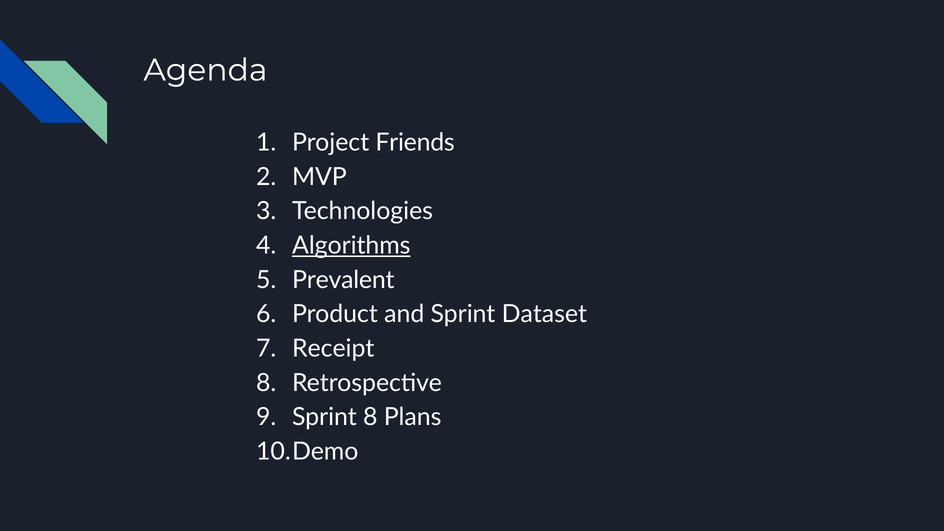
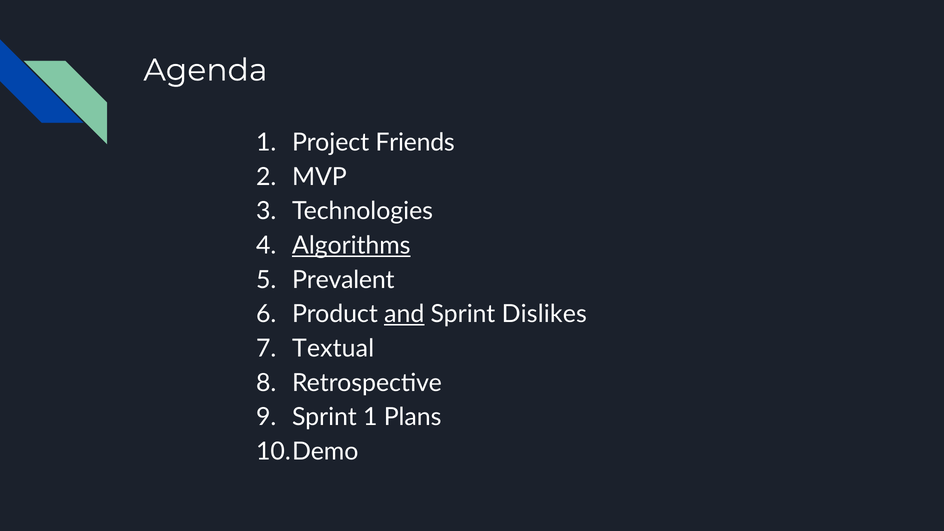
and underline: none -> present (404, 314)
Dataset: Dataset -> Dislikes (544, 314)
Receipt: Receipt -> Textual (333, 349)
Sprint 8: 8 -> 1 (370, 417)
